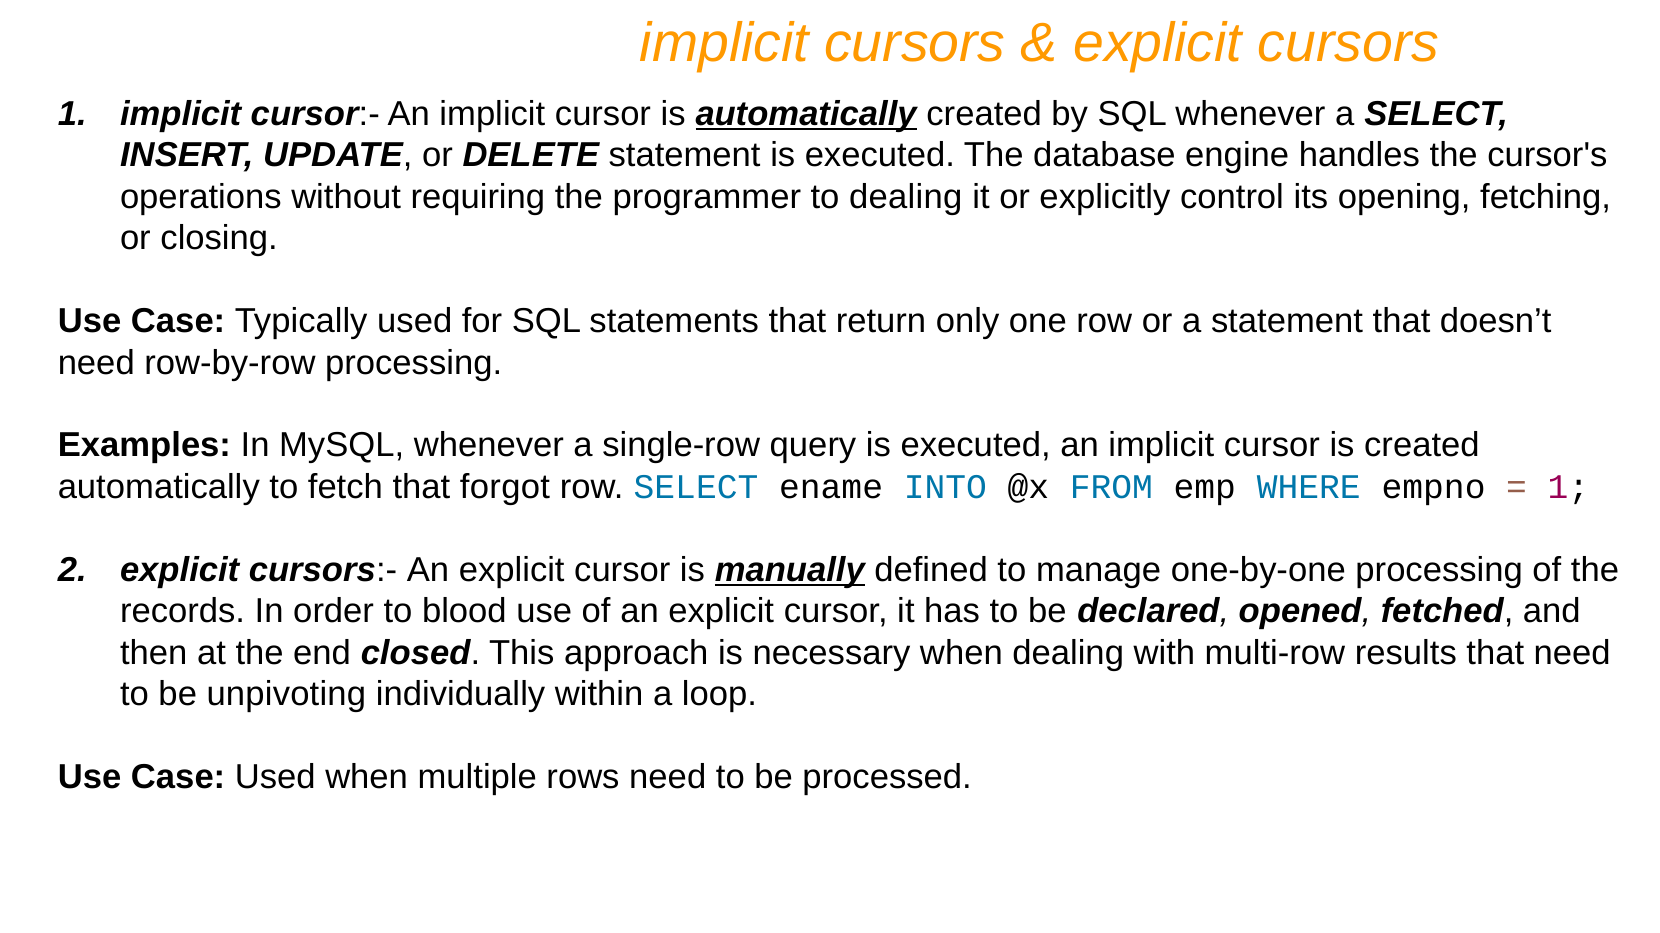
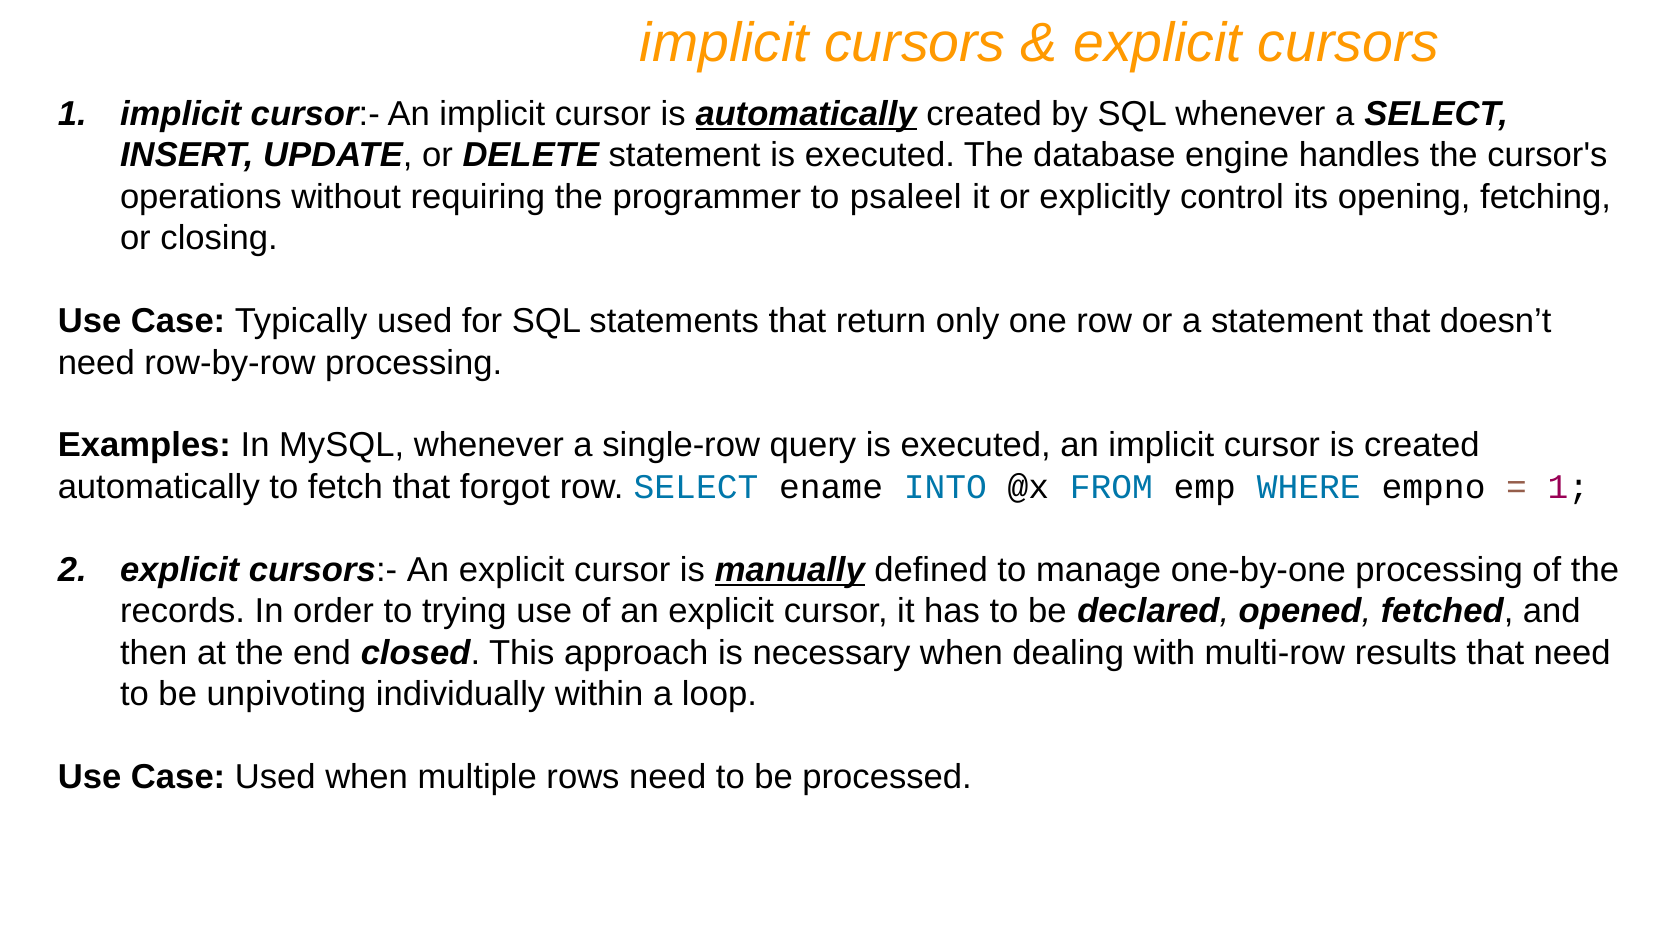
to dealing: dealing -> psaleel (906, 197)
blood: blood -> trying (464, 612)
